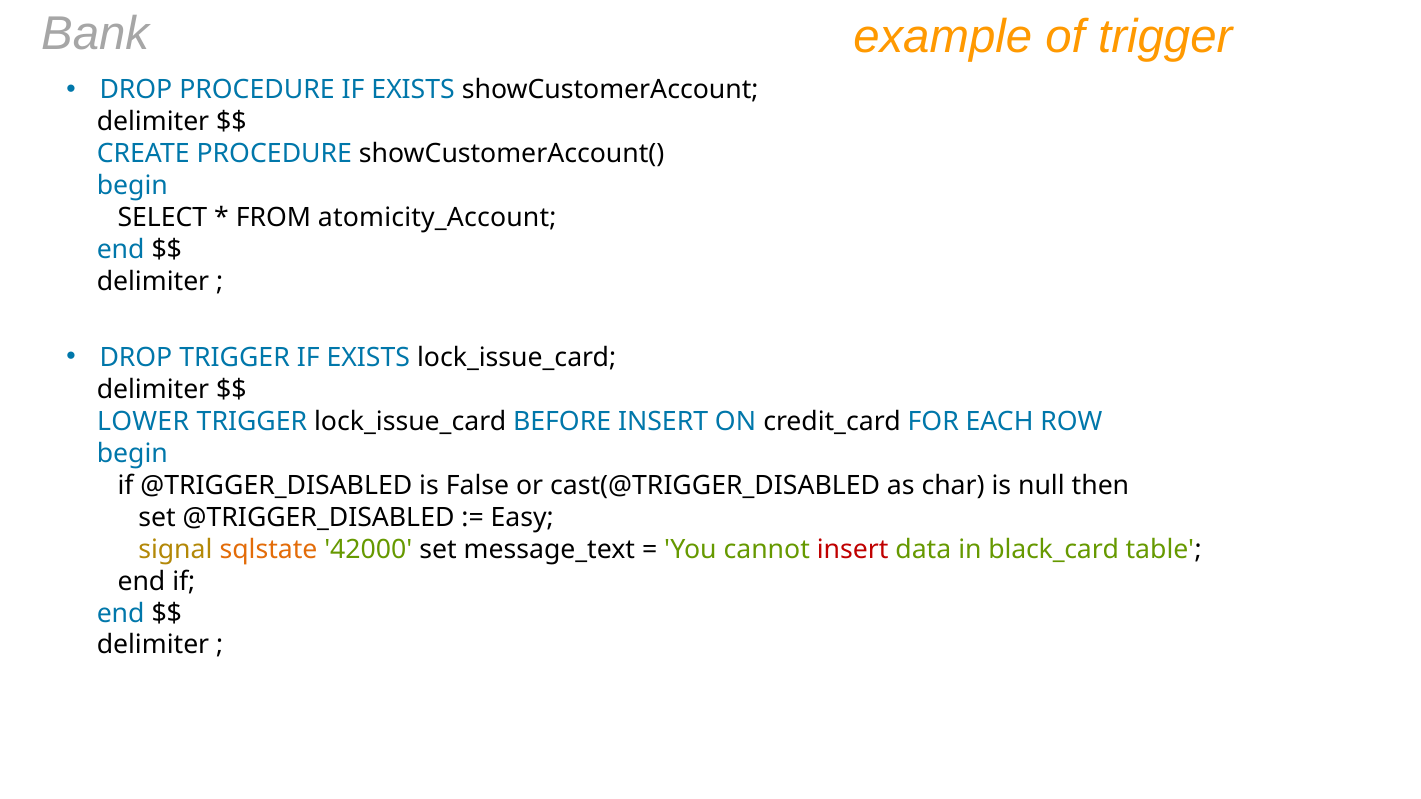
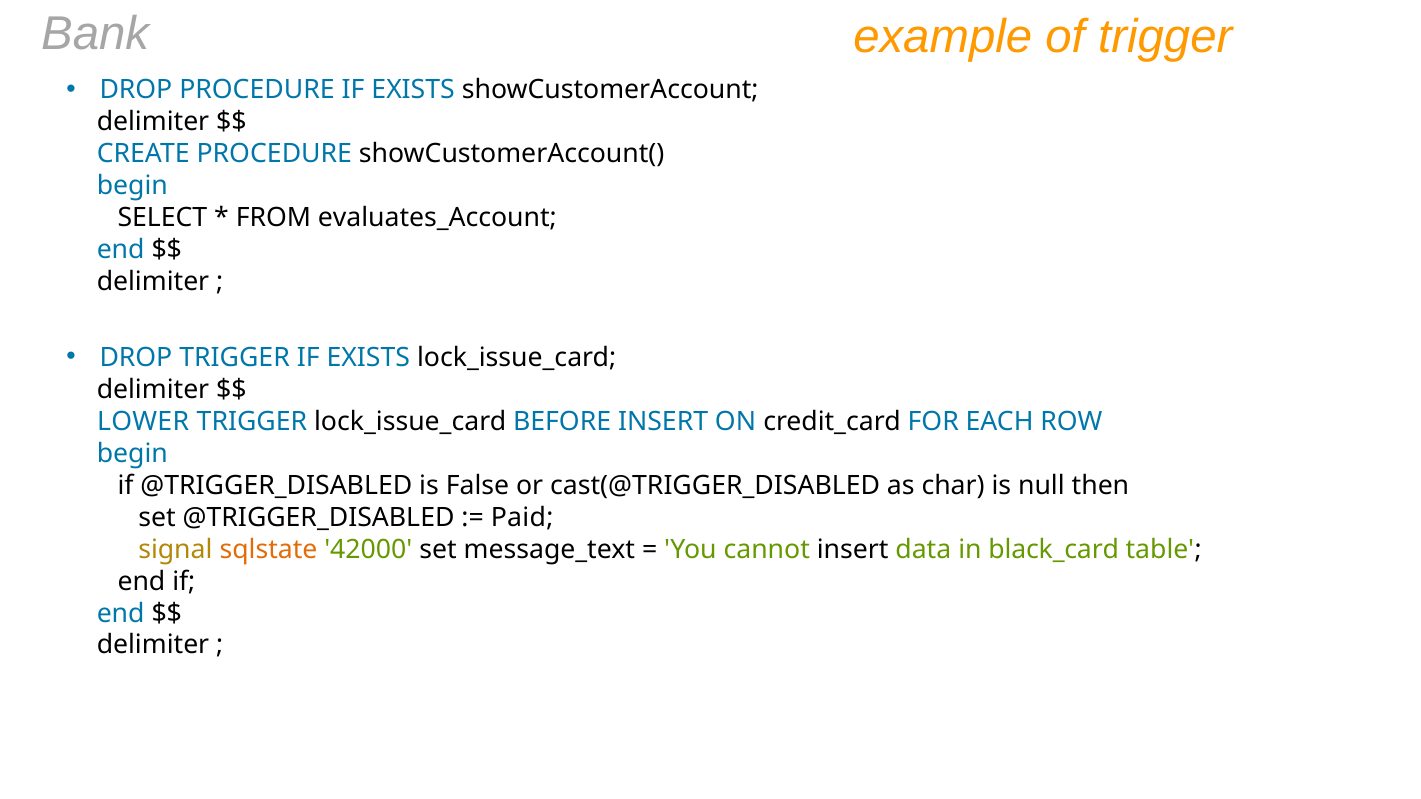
atomicity_Account: atomicity_Account -> evaluates_Account (437, 218)
Easy: Easy -> Paid (522, 518)
insert colour: red -> black (853, 550)
